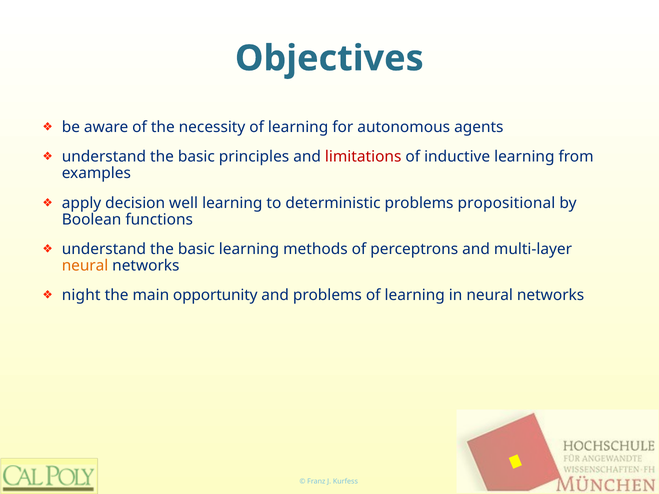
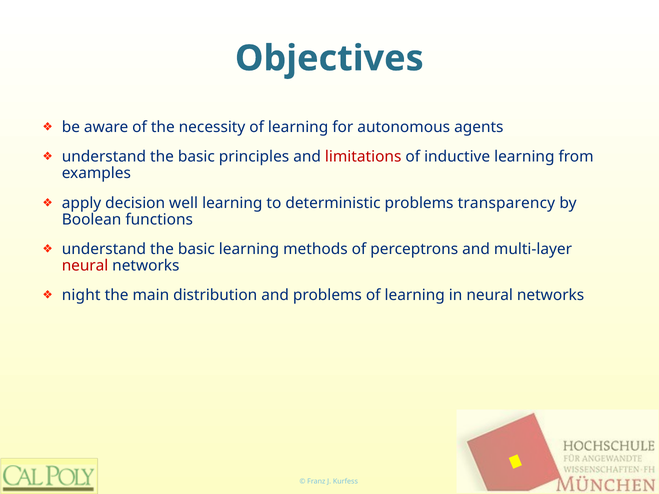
propositional: propositional -> transparency (506, 203)
neural colour: orange -> red (85, 266)
opportunity: opportunity -> distribution (215, 295)
